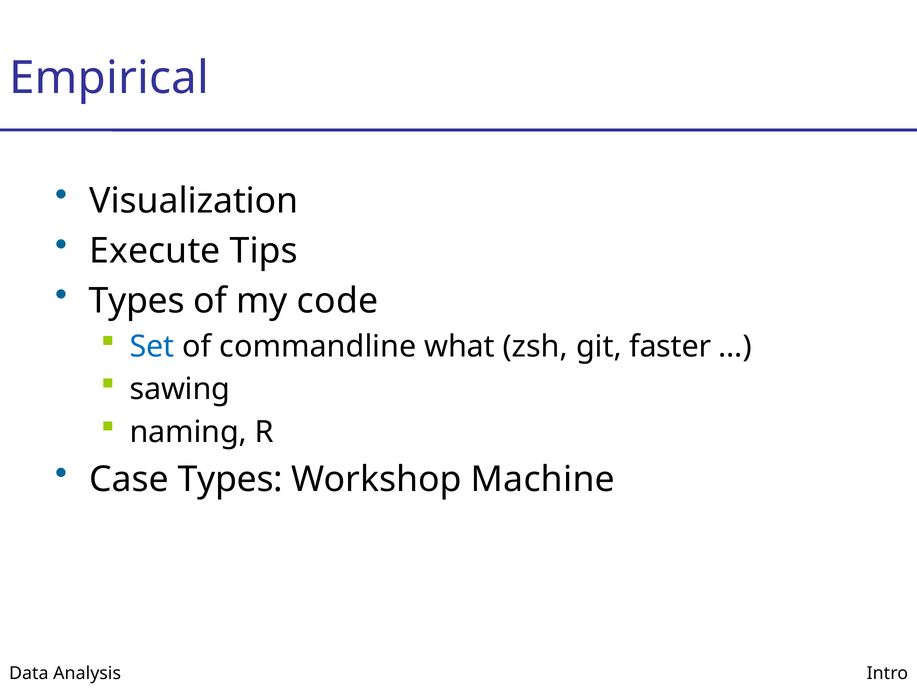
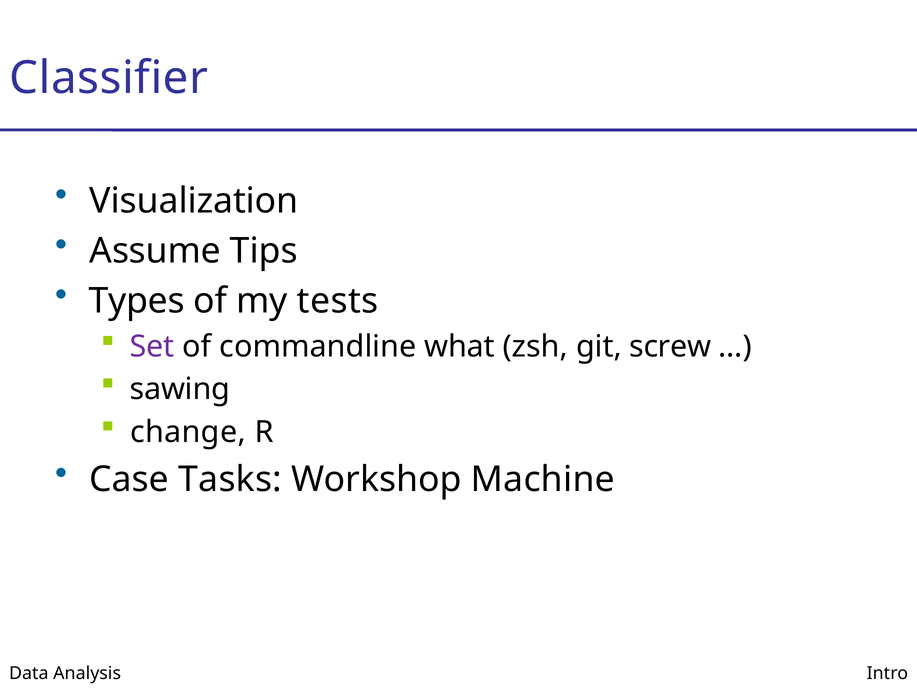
Empirical: Empirical -> Classifier (109, 78)
Execute: Execute -> Assume (155, 251)
code: code -> tests (338, 301)
Set colour: blue -> purple (152, 346)
faster: faster -> screw (670, 346)
naming: naming -> change (188, 432)
Case Types: Types -> Tasks (230, 479)
